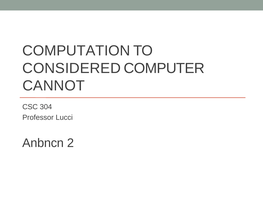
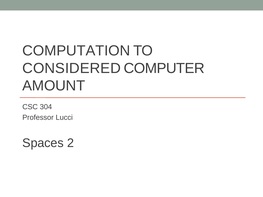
CANNOT: CANNOT -> AMOUNT (54, 86)
Anbncn: Anbncn -> Spaces (43, 143)
